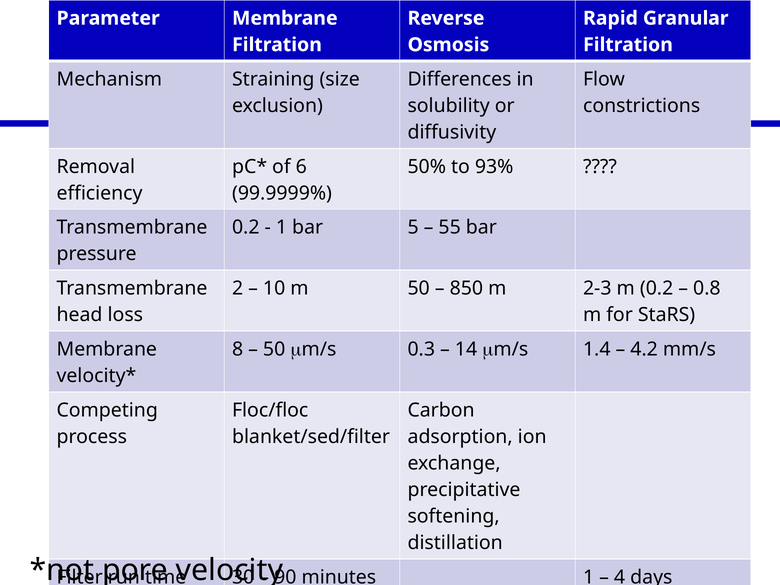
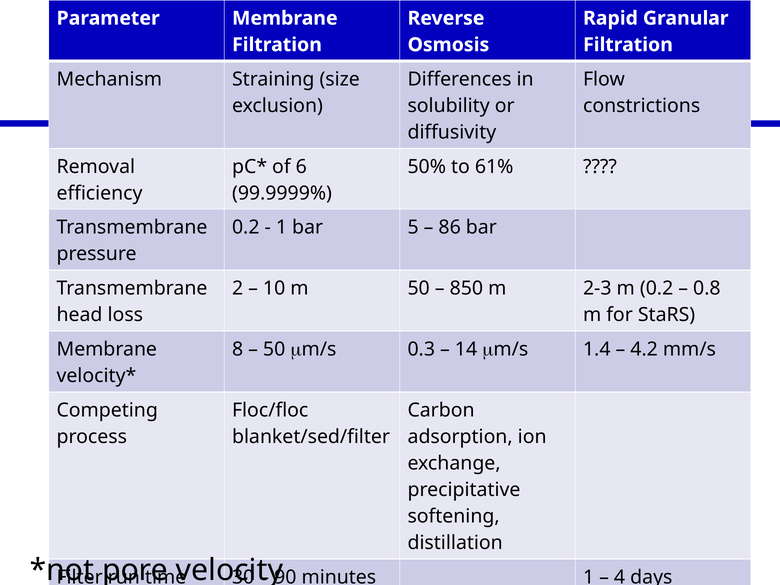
93%: 93% -> 61% (494, 167)
55: 55 -> 86 (450, 227)
